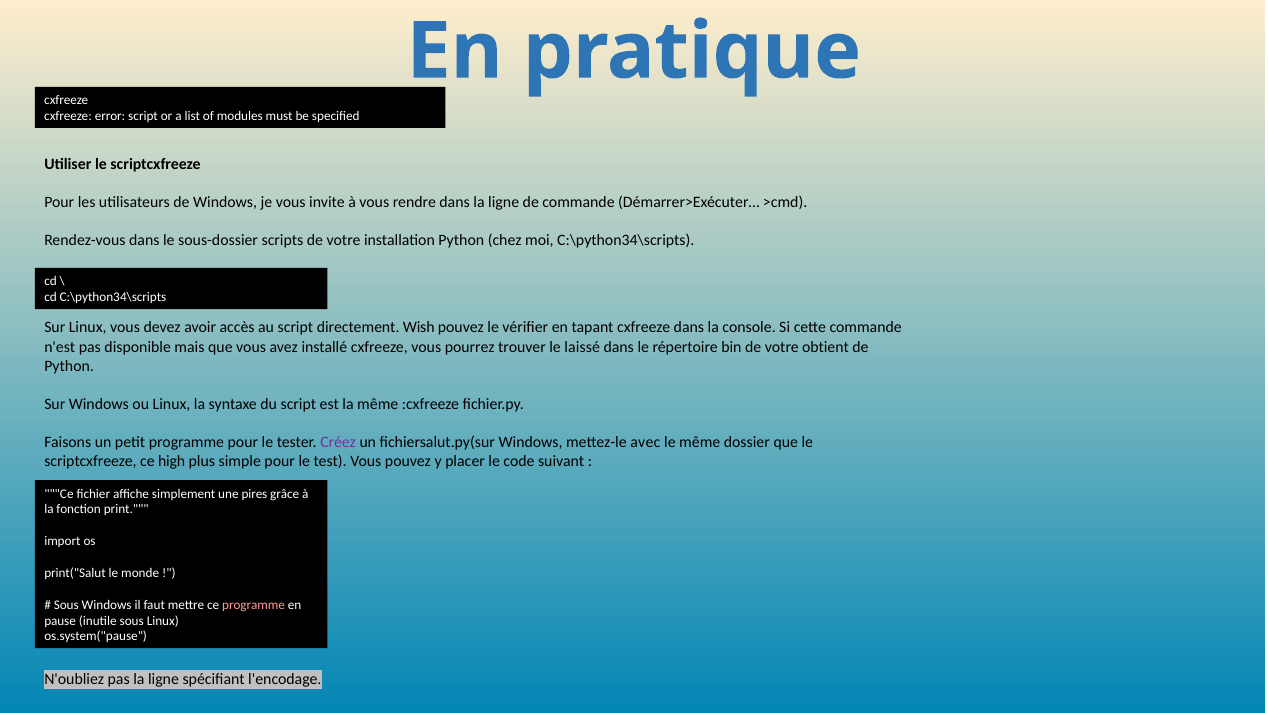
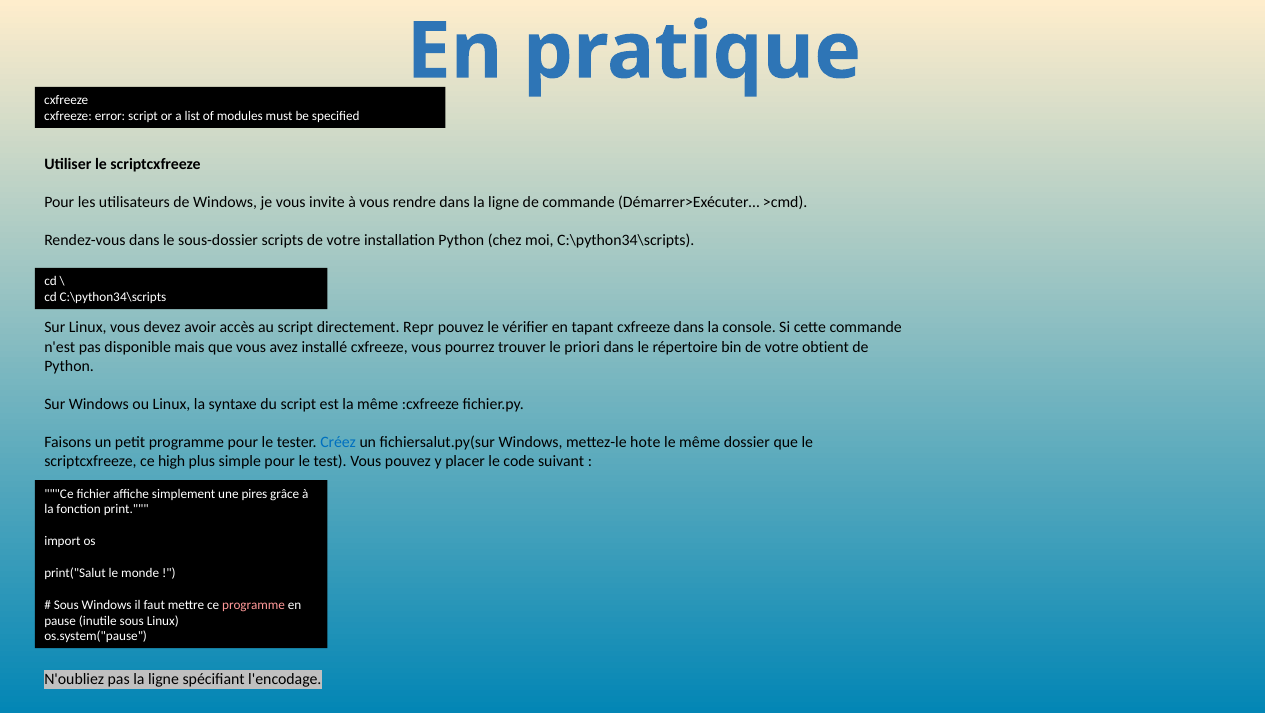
Wish: Wish -> Repr (419, 328)
laissé: laissé -> priori (582, 347)
Créez colour: purple -> blue (338, 442)
avec: avec -> hote (645, 442)
